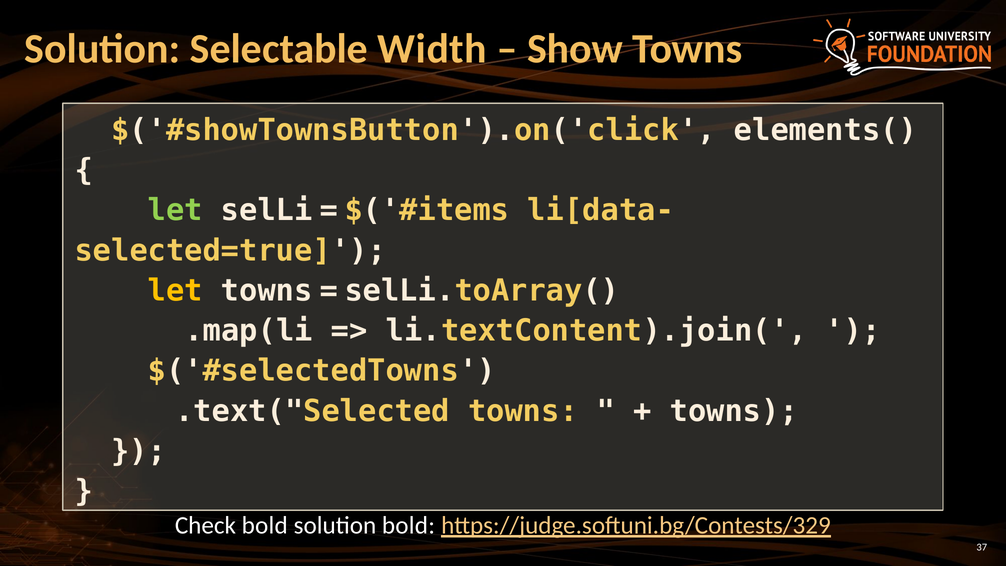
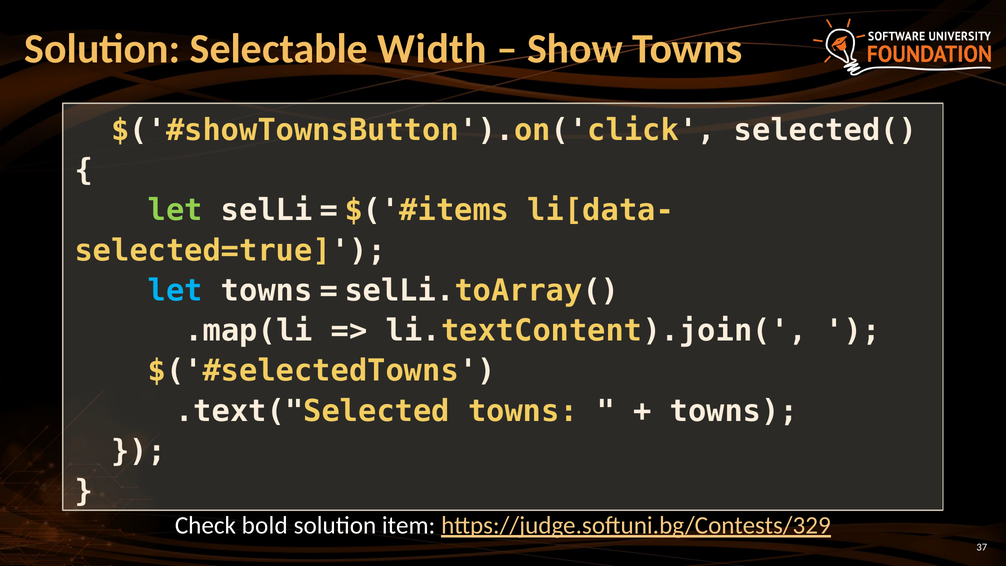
elements(: elements( -> selected( (825, 130)
let colour: yellow -> light blue (175, 291)
solution bold: bold -> item (409, 525)
